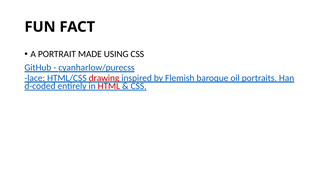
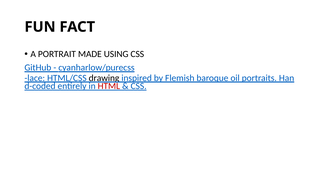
drawing colour: red -> black (104, 78)
